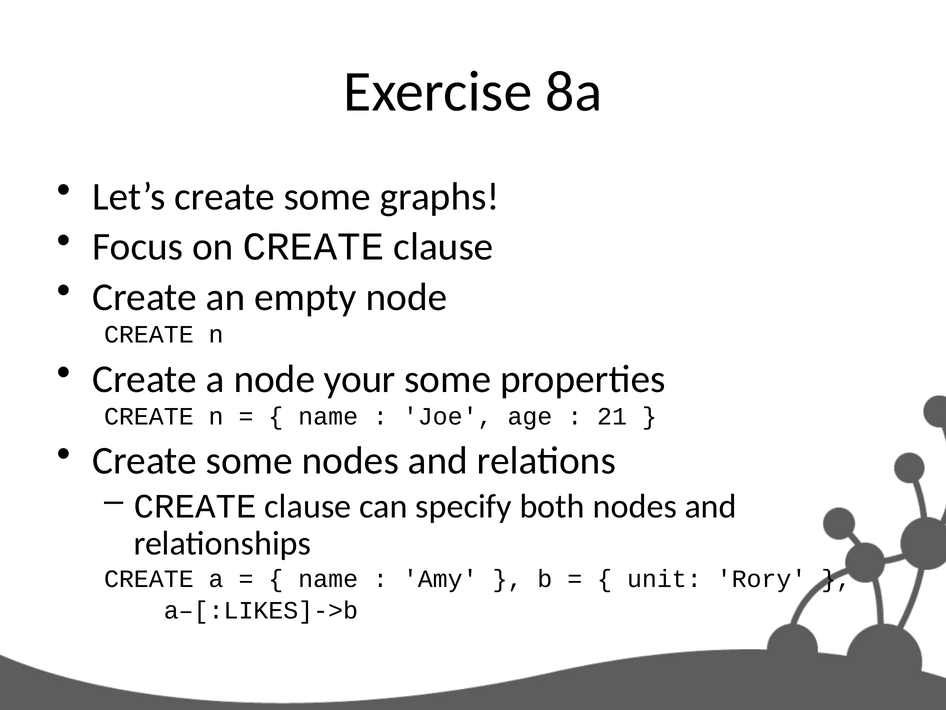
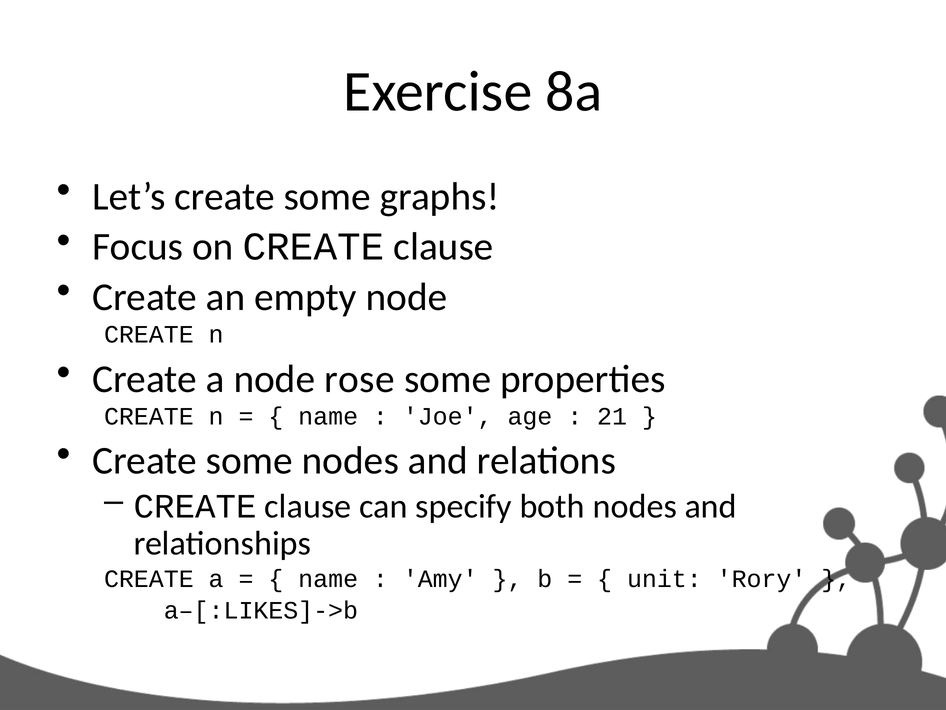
your: your -> rose (359, 379)
